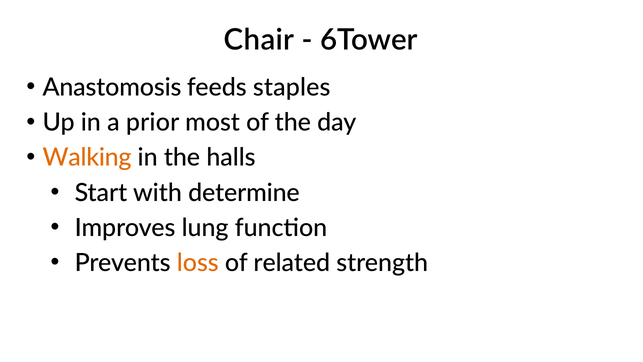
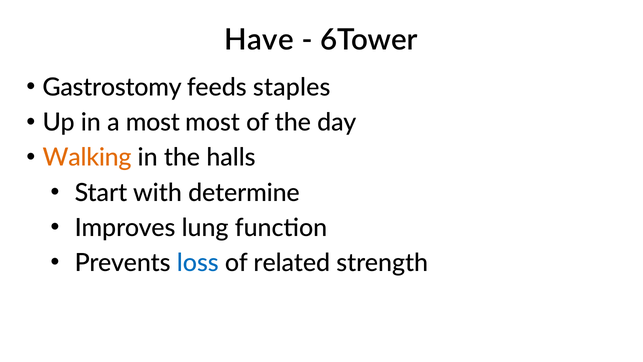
Chair: Chair -> Have (259, 40)
Anastomosis: Anastomosis -> Gastrostomy (112, 88)
a prior: prior -> most (153, 123)
loss colour: orange -> blue (198, 263)
